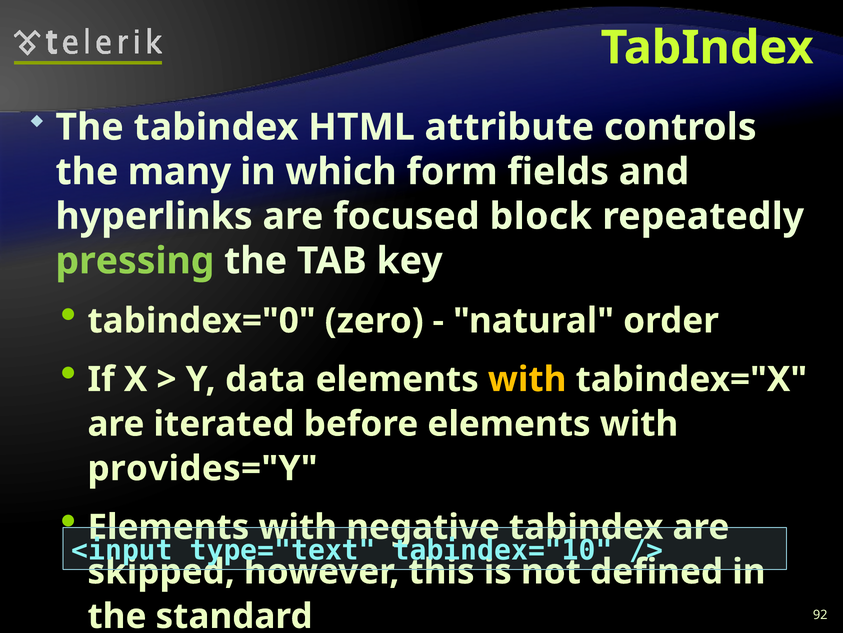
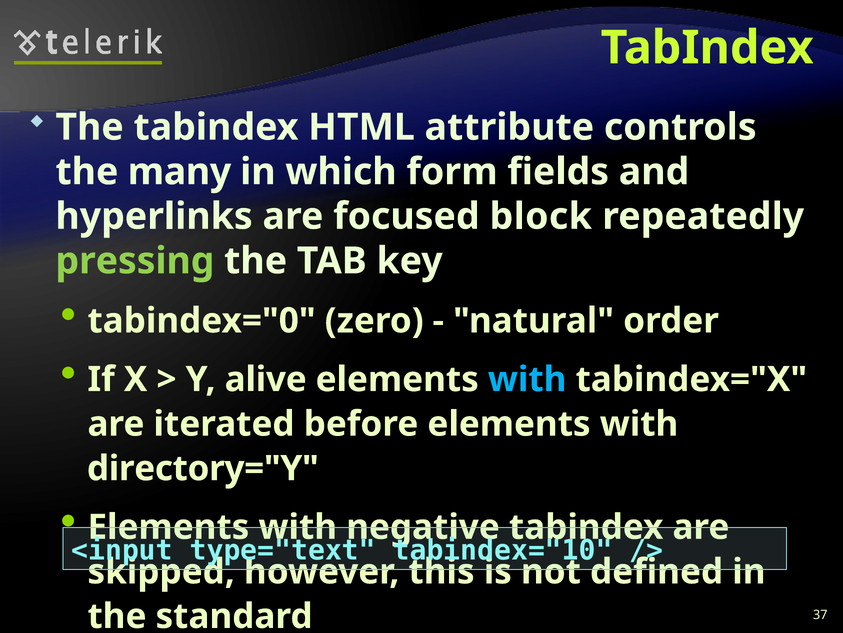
data: data -> alive (266, 379)
with colour: yellow -> light blue (527, 379)
provides="Y: provides="Y -> directory="Y (203, 468)
92: 92 -> 37 (820, 614)
